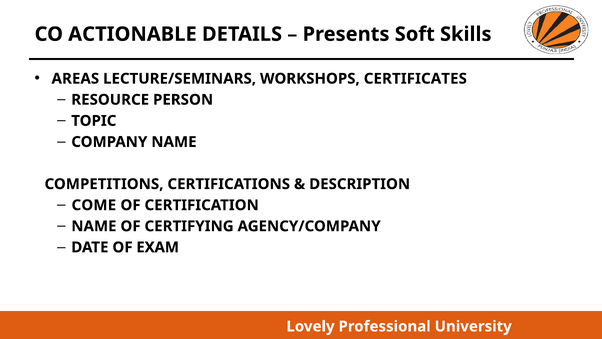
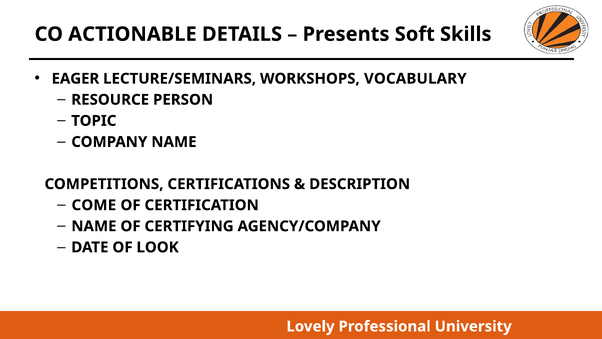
AREAS: AREAS -> EAGER (75, 79)
CERTIFICATES: CERTIFICATES -> VOCABULARY (415, 79)
EXAM: EXAM -> LOOK (158, 247)
